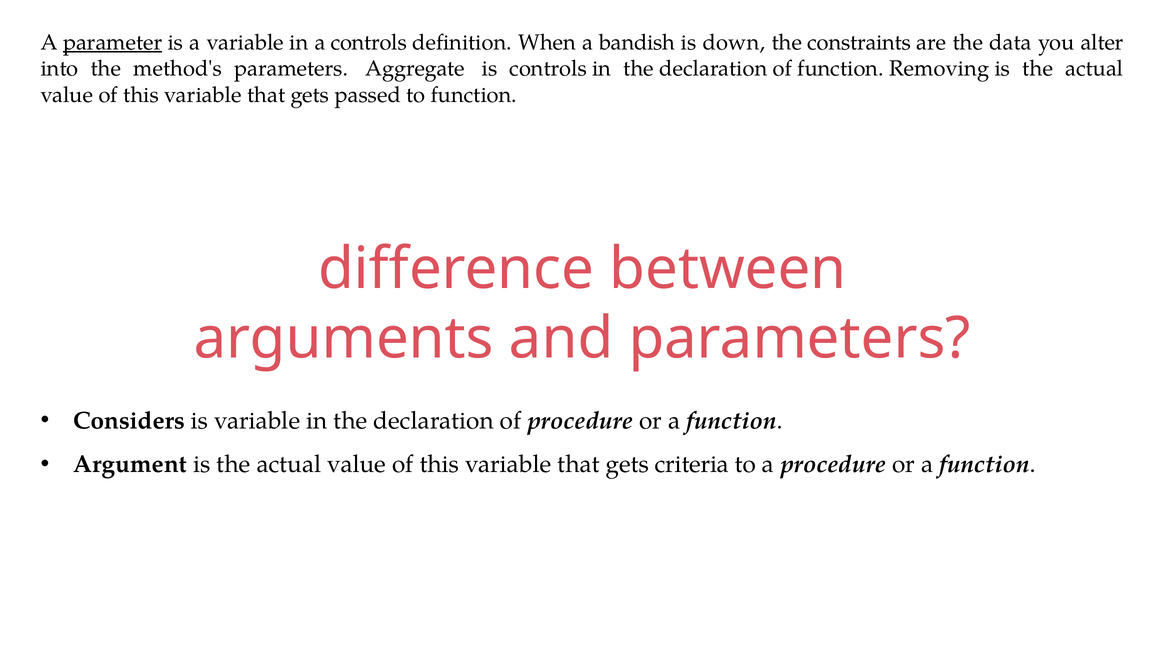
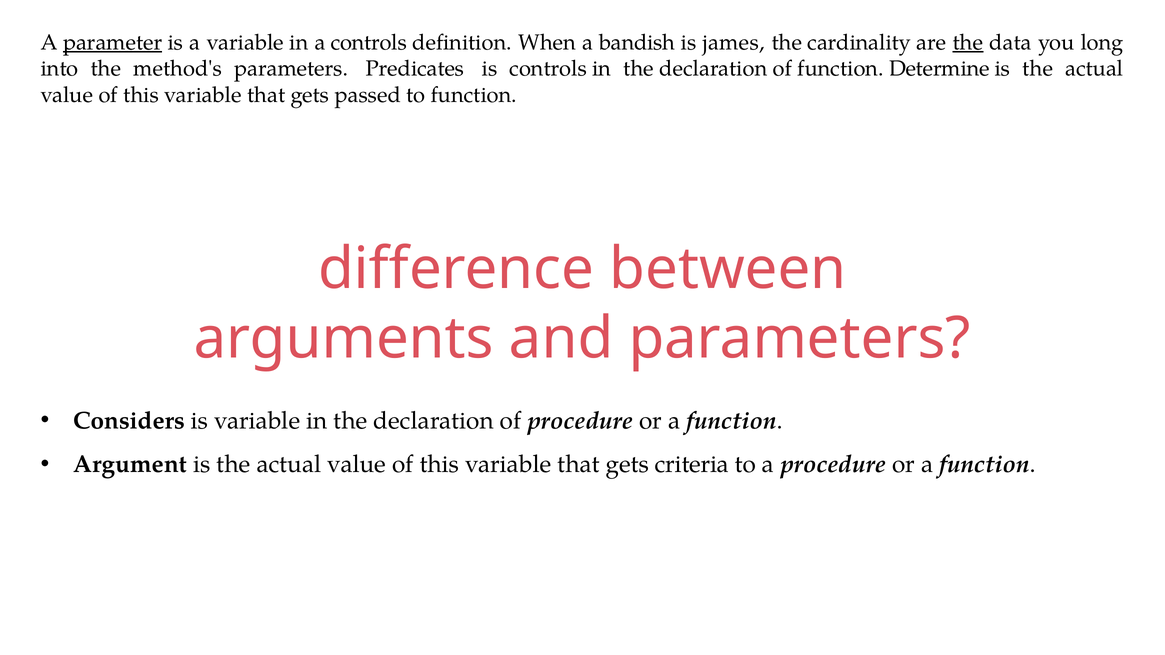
down: down -> james (734, 43)
constraints: constraints -> cardinality (859, 43)
the underline: none -> present (968, 43)
alter: alter -> long (1102, 43)
Aggregate: Aggregate -> Predicates (415, 69)
Removing: Removing -> Determine (939, 69)
